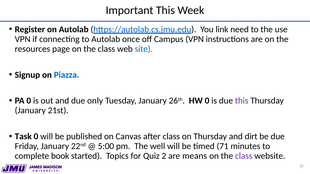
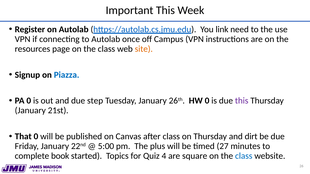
site colour: blue -> orange (144, 49)
only: only -> step (95, 101)
Task: Task -> That (23, 137)
well: well -> plus (158, 147)
71: 71 -> 27 (223, 147)
2: 2 -> 4 (164, 156)
means: means -> square (195, 156)
class colour: purple -> blue (244, 156)
